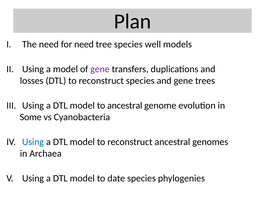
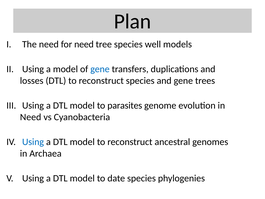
gene colour: purple -> blue (100, 69)
to ancestral: ancestral -> parasites (125, 105)
Some: Some -> Need (31, 117)
